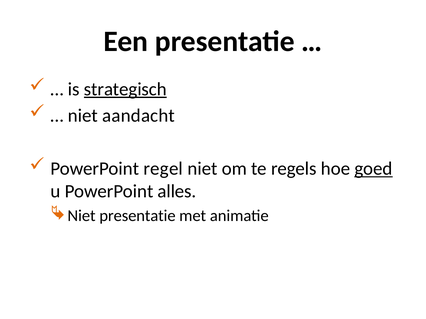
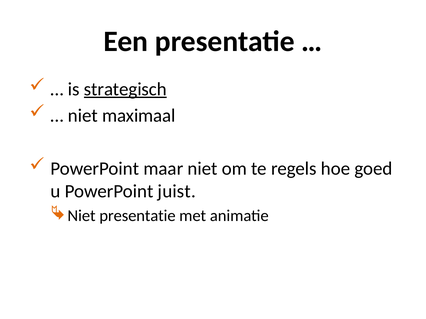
aandacht: aandacht -> maximaal (139, 116)
regel: regel -> maar (163, 169)
goed underline: present -> none (373, 169)
alles: alles -> juist (177, 192)
